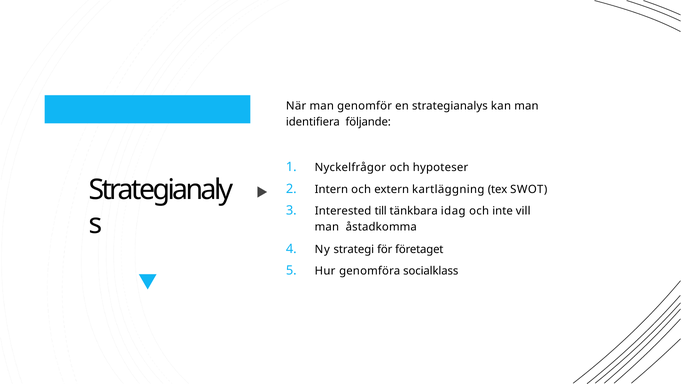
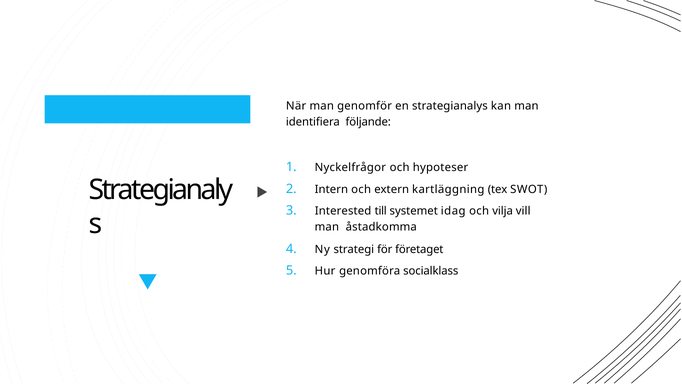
tänkbara: tänkbara -> systemet (414, 211)
inte: inte -> vilja (503, 211)
